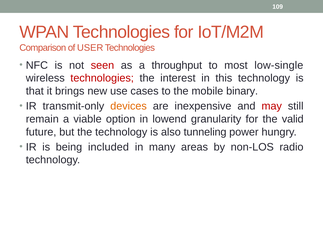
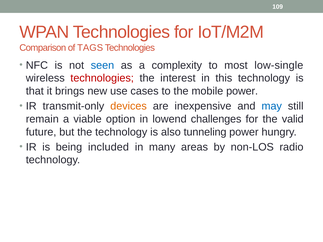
USER: USER -> TAGS (90, 48)
seen colour: red -> blue (102, 65)
throughput: throughput -> complexity (177, 65)
mobile binary: binary -> power (242, 91)
may colour: red -> blue (272, 106)
granularity: granularity -> challenges (216, 119)
